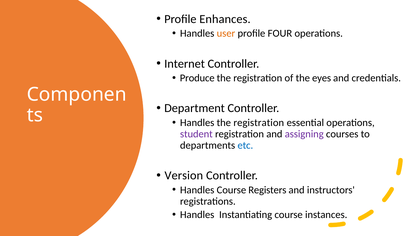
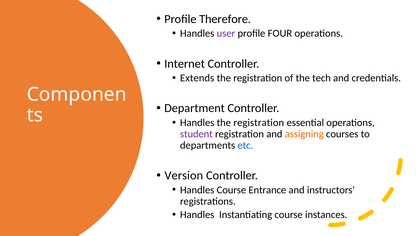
Enhances: Enhances -> Therefore (225, 19)
user colour: orange -> purple (226, 34)
Produce: Produce -> Extends (197, 78)
eyes: eyes -> tech (322, 78)
assigning colour: purple -> orange (304, 134)
Registers: Registers -> Entrance (267, 190)
